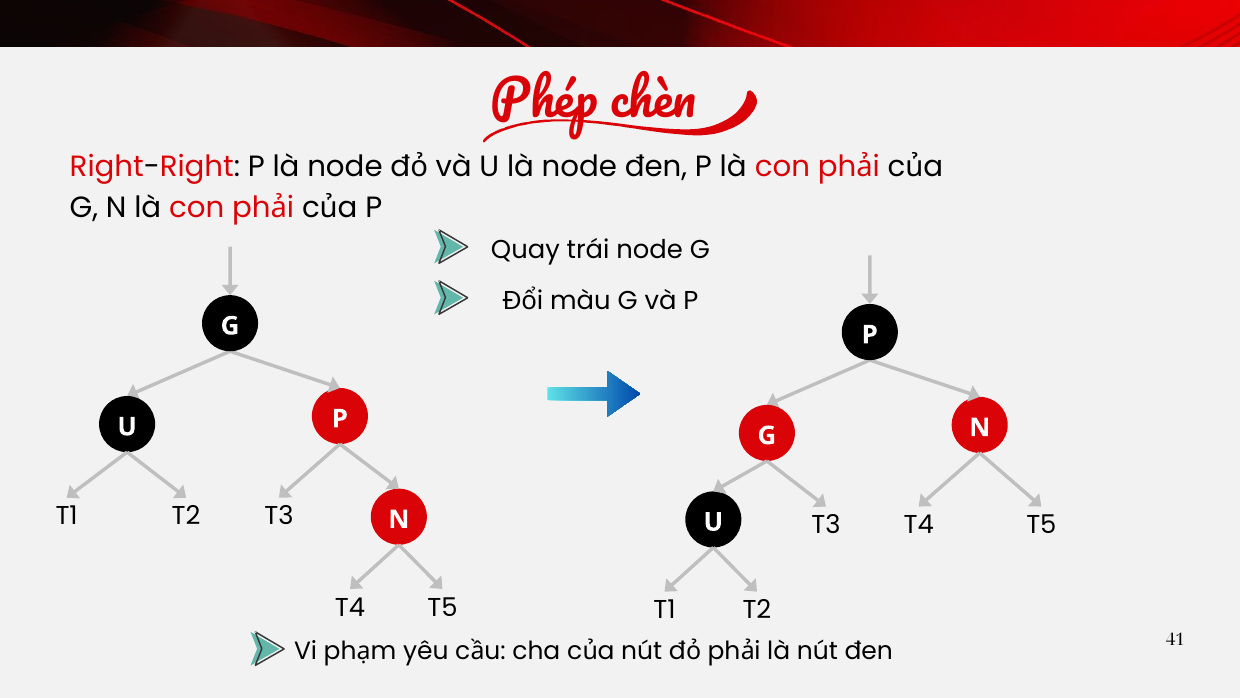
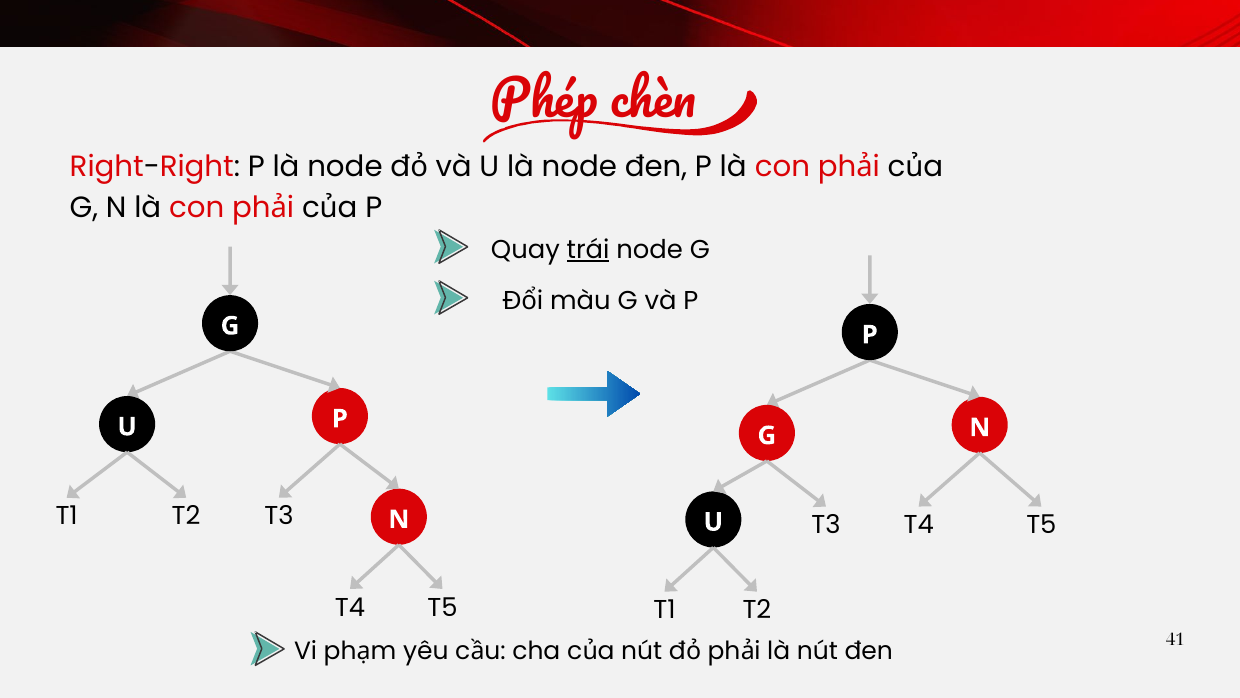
trái underline: none -> present (588, 250)
